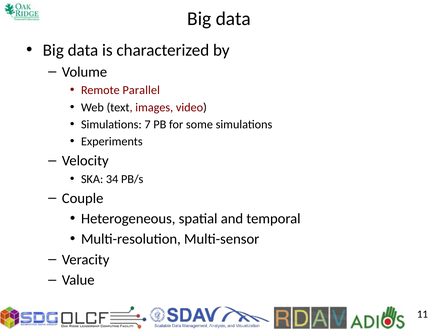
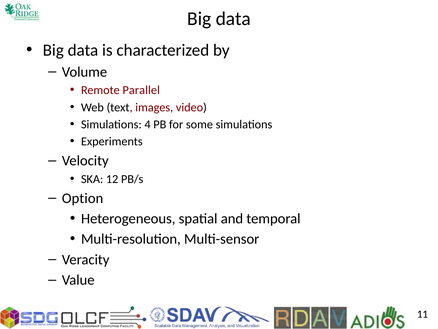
7: 7 -> 4 (148, 124)
34: 34 -> 12 (112, 179)
Couple: Couple -> Option (83, 198)
